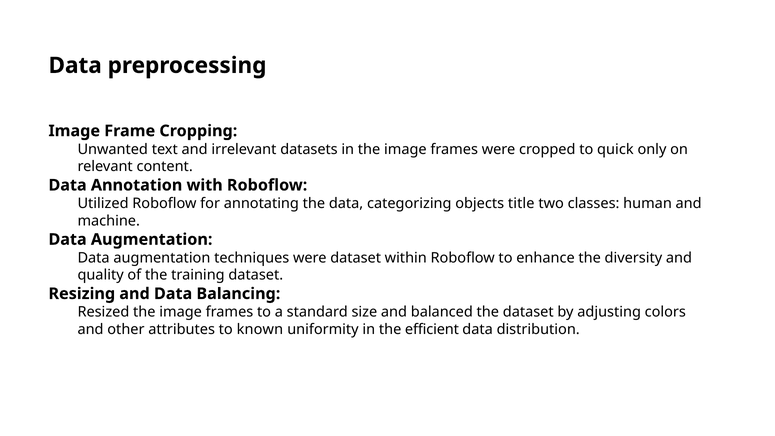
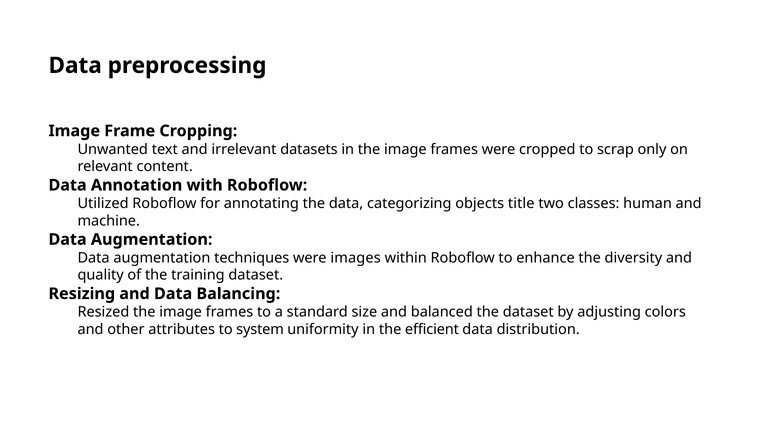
quick: quick -> scrap (615, 149)
were dataset: dataset -> images (356, 258)
known: known -> system (260, 329)
